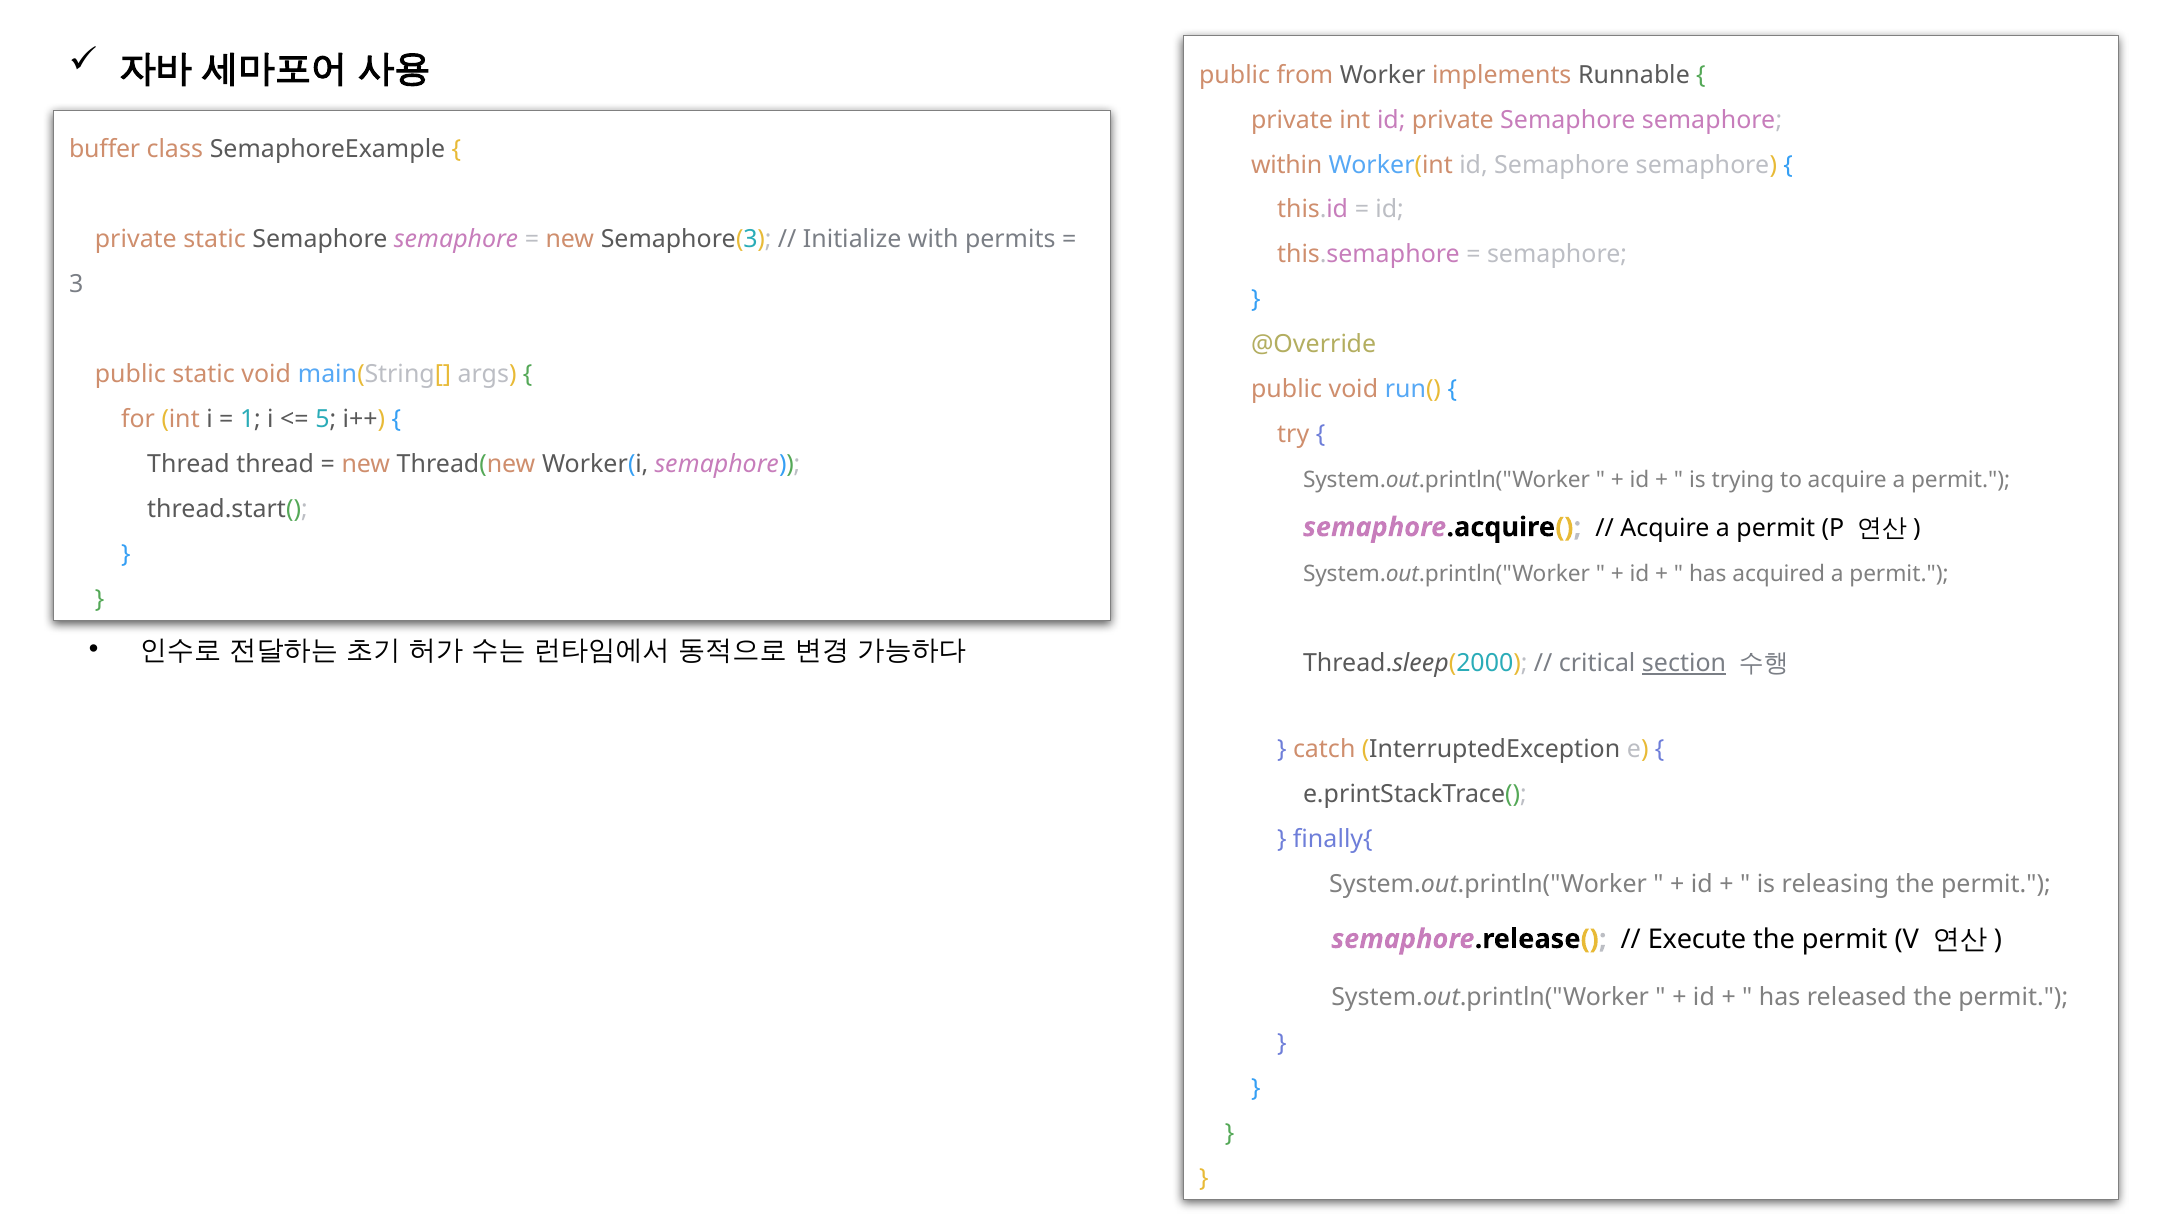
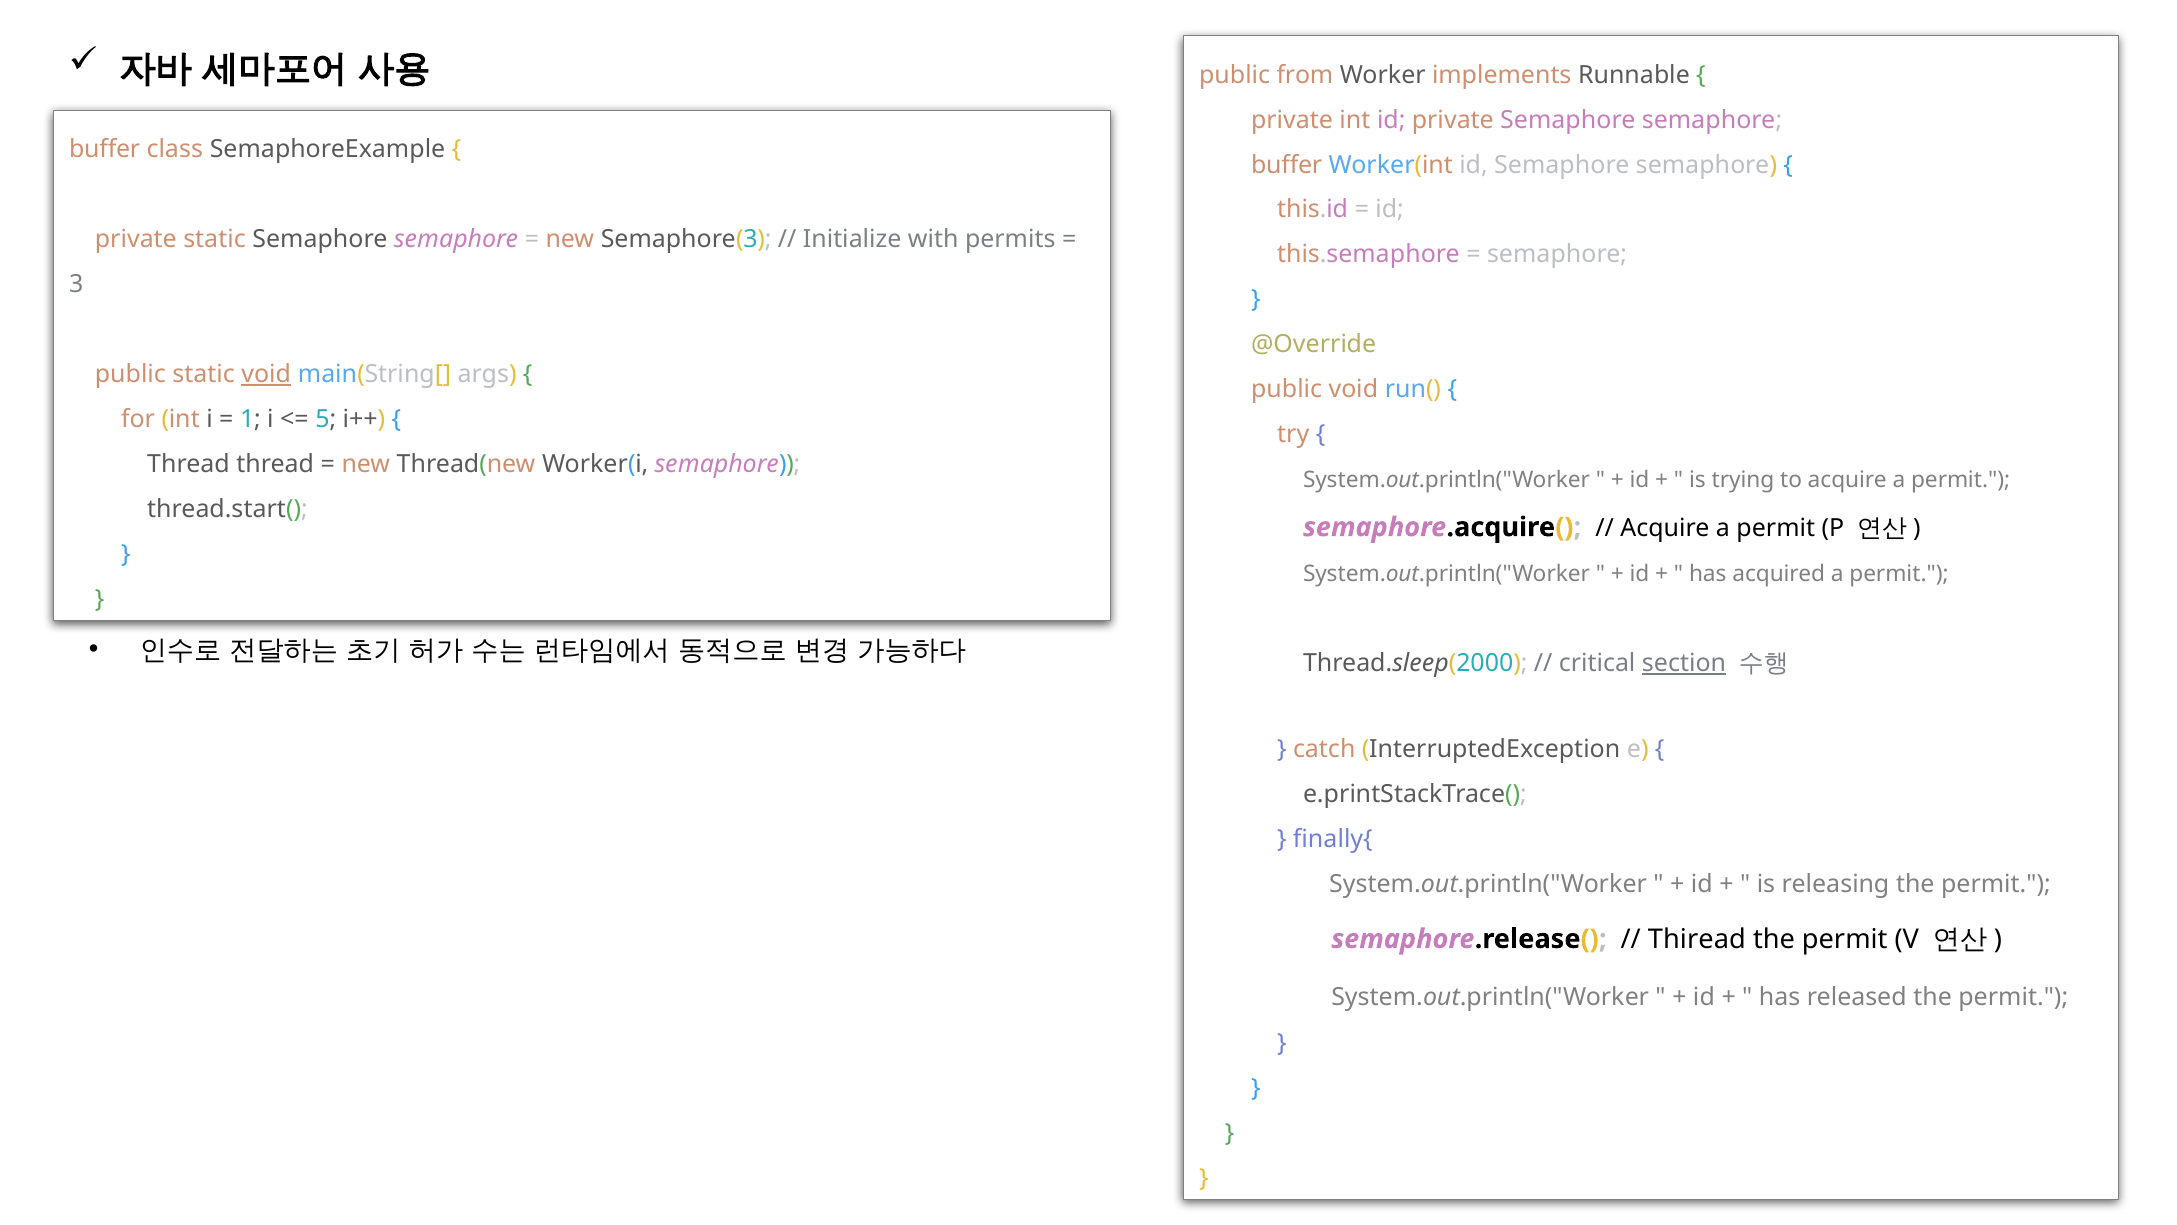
within: within -> buffer (1287, 165)
void underline: none -> present (266, 374)
Execute: Execute -> Thiread (1697, 939)
